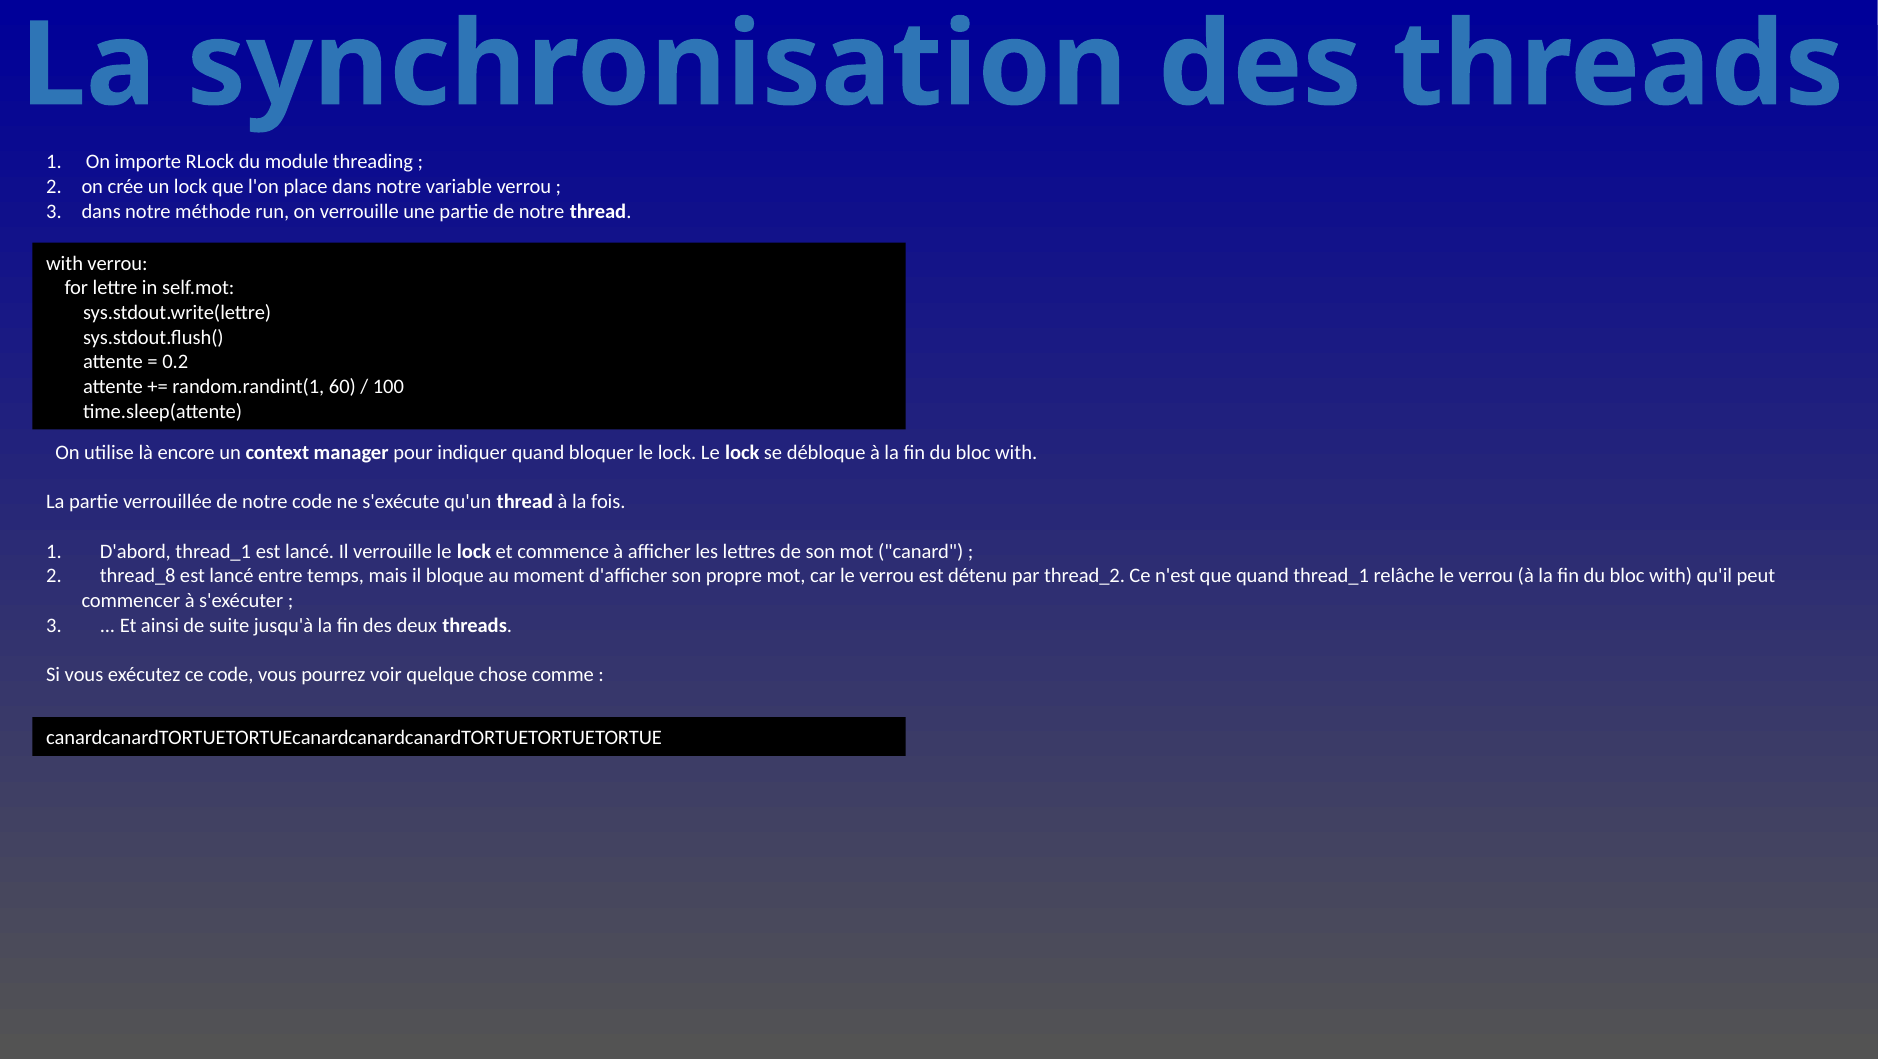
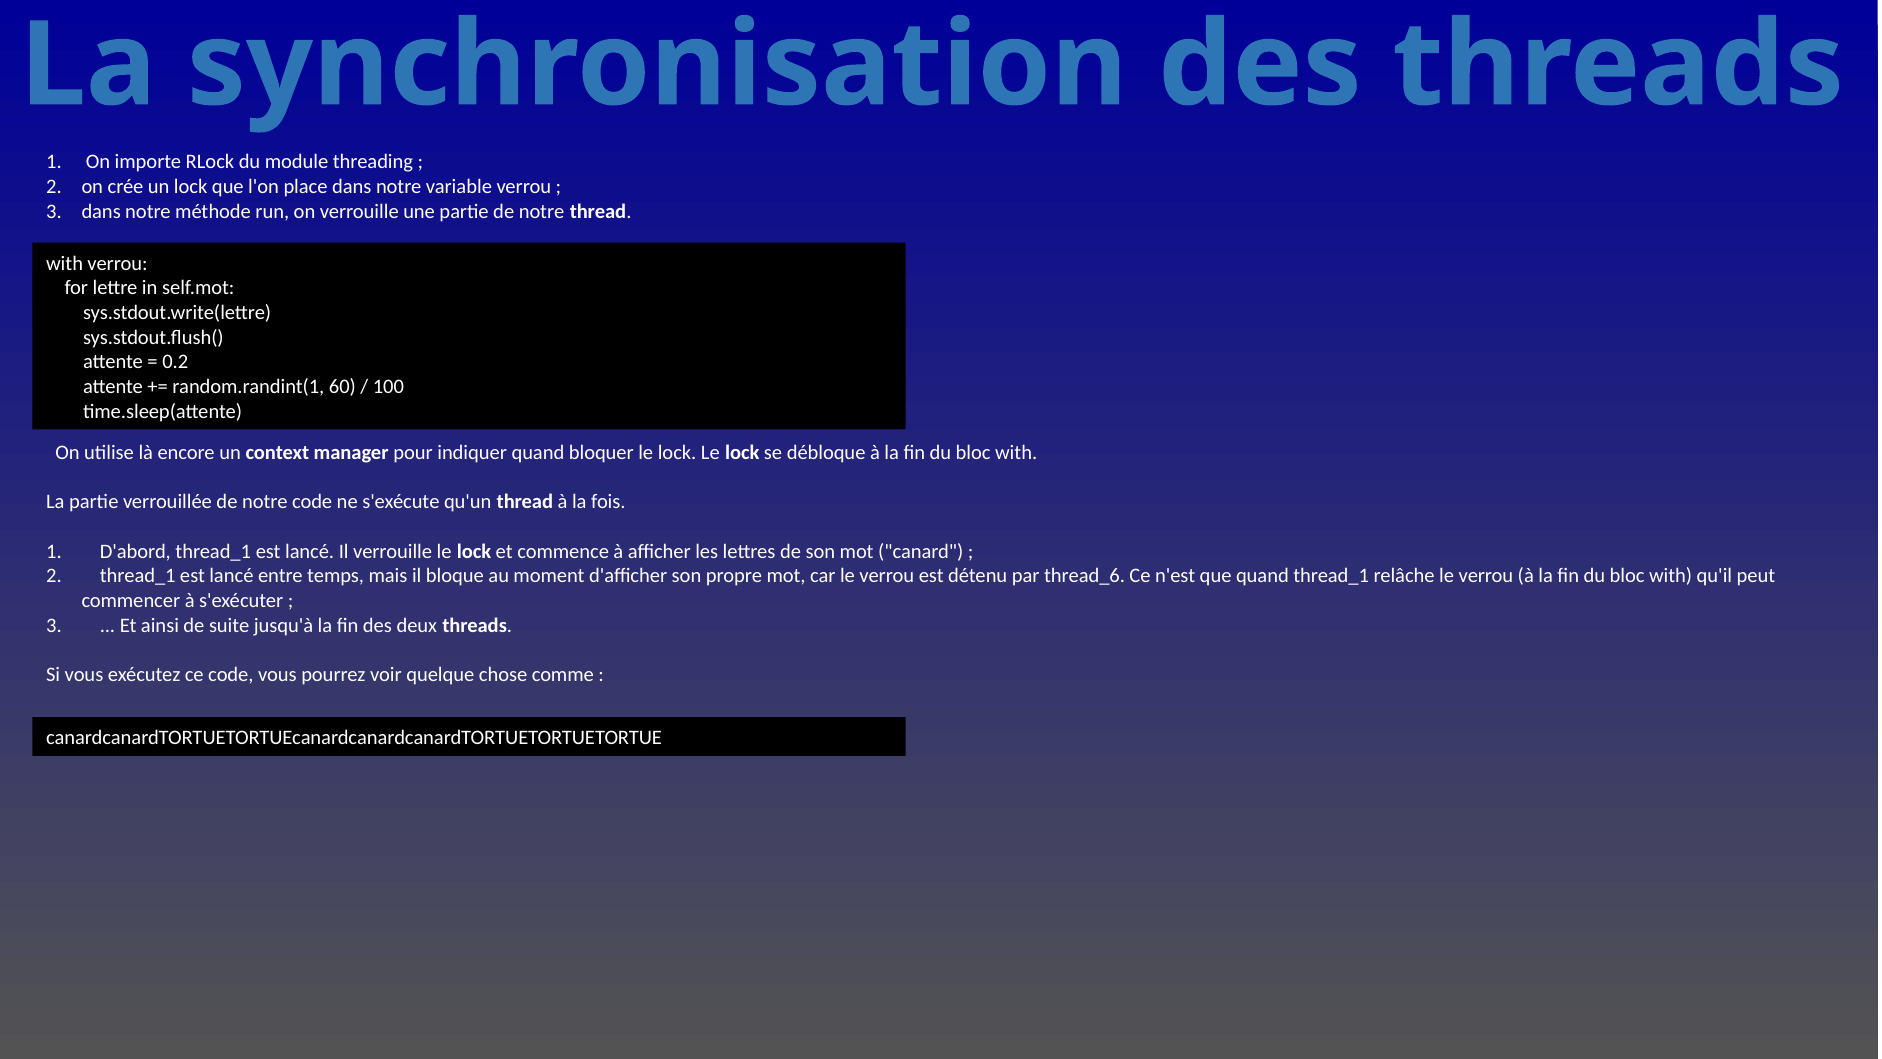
thread_8: thread_8 -> thread_1 (138, 576)
thread_2: thread_2 -> thread_6 (1084, 576)
